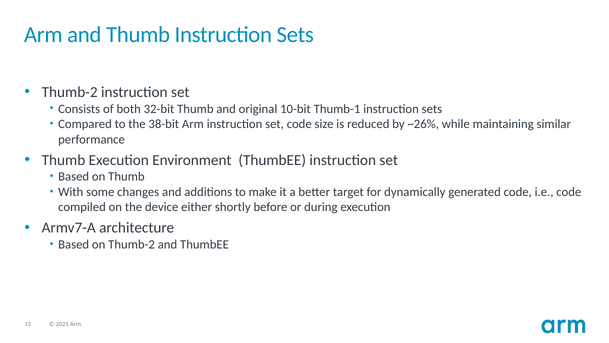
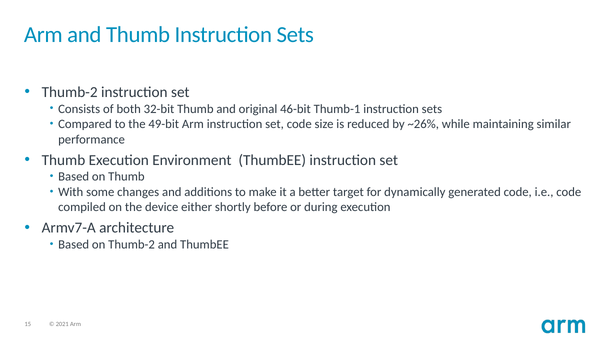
10-bit: 10-bit -> 46-bit (295, 109)
38-bit: 38-bit -> 49-bit (164, 124)
